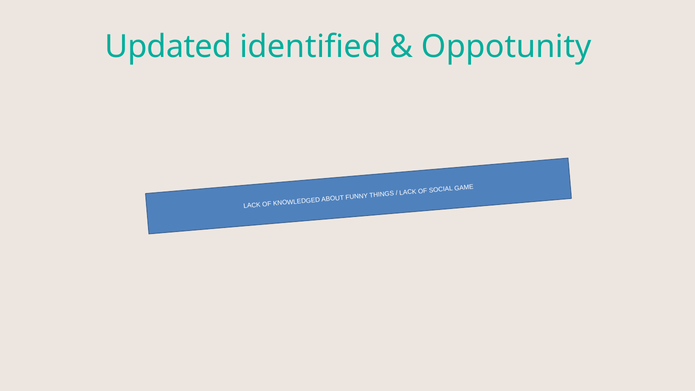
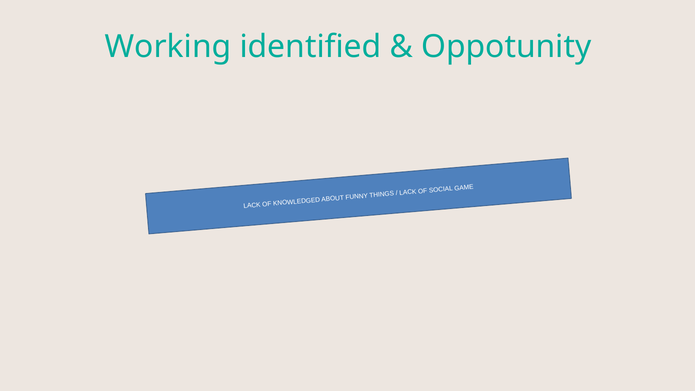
Updated: Updated -> Working (168, 47)
